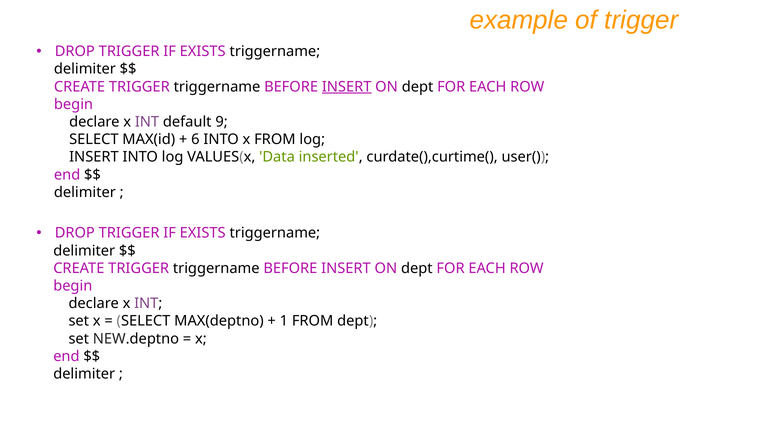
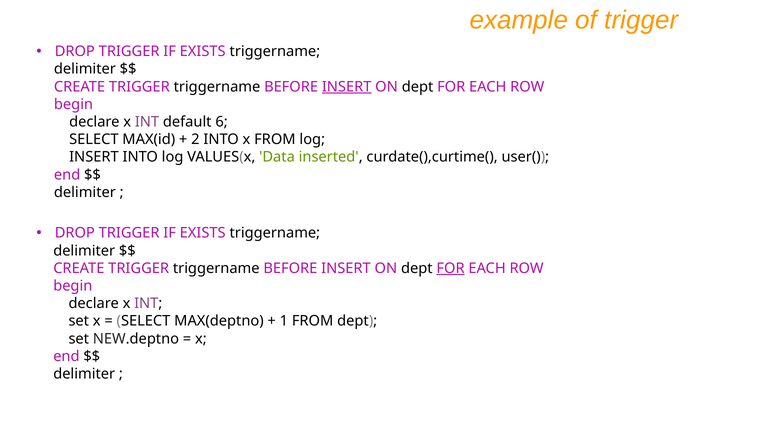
9: 9 -> 6 (222, 122)
6: 6 -> 2 (195, 139)
FOR underline: none -> present (451, 268)
